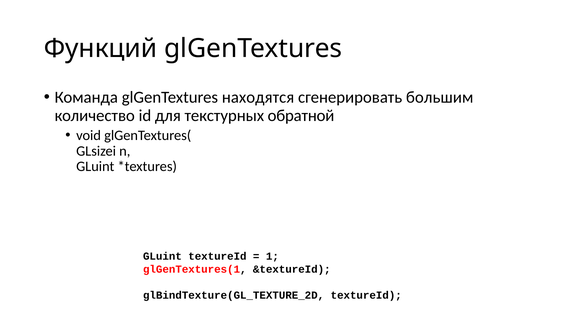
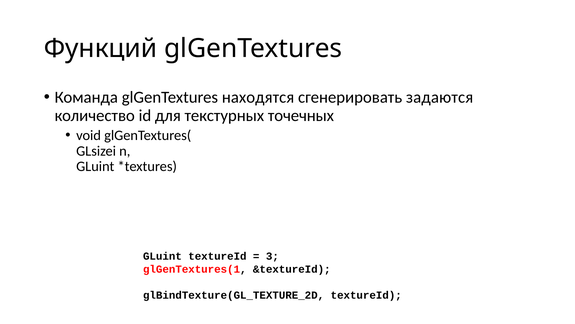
большим: большим -> задаются (440, 97)
обратной: обратной -> точечных (301, 115)
1: 1 -> 3 (272, 256)
